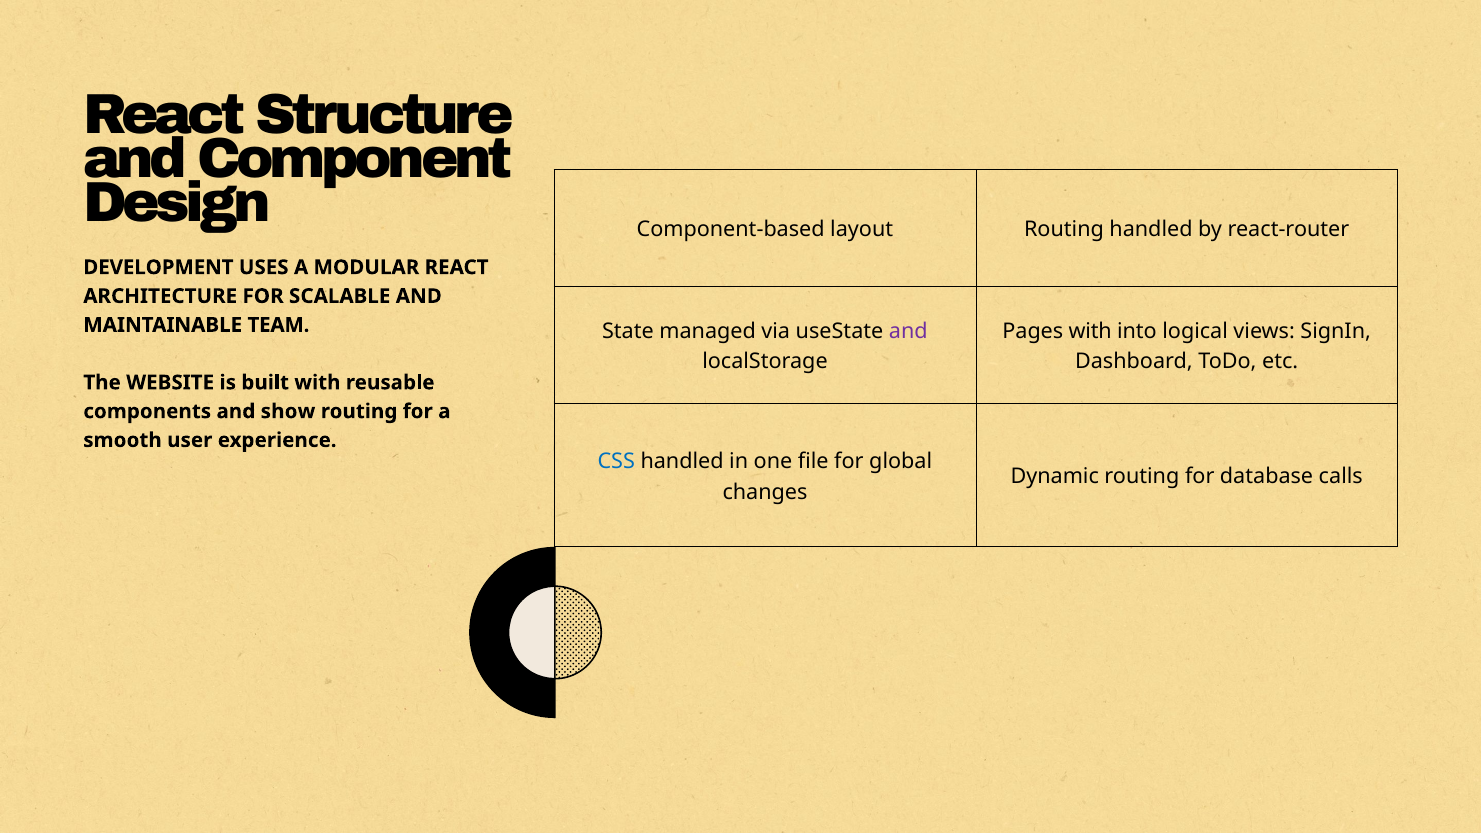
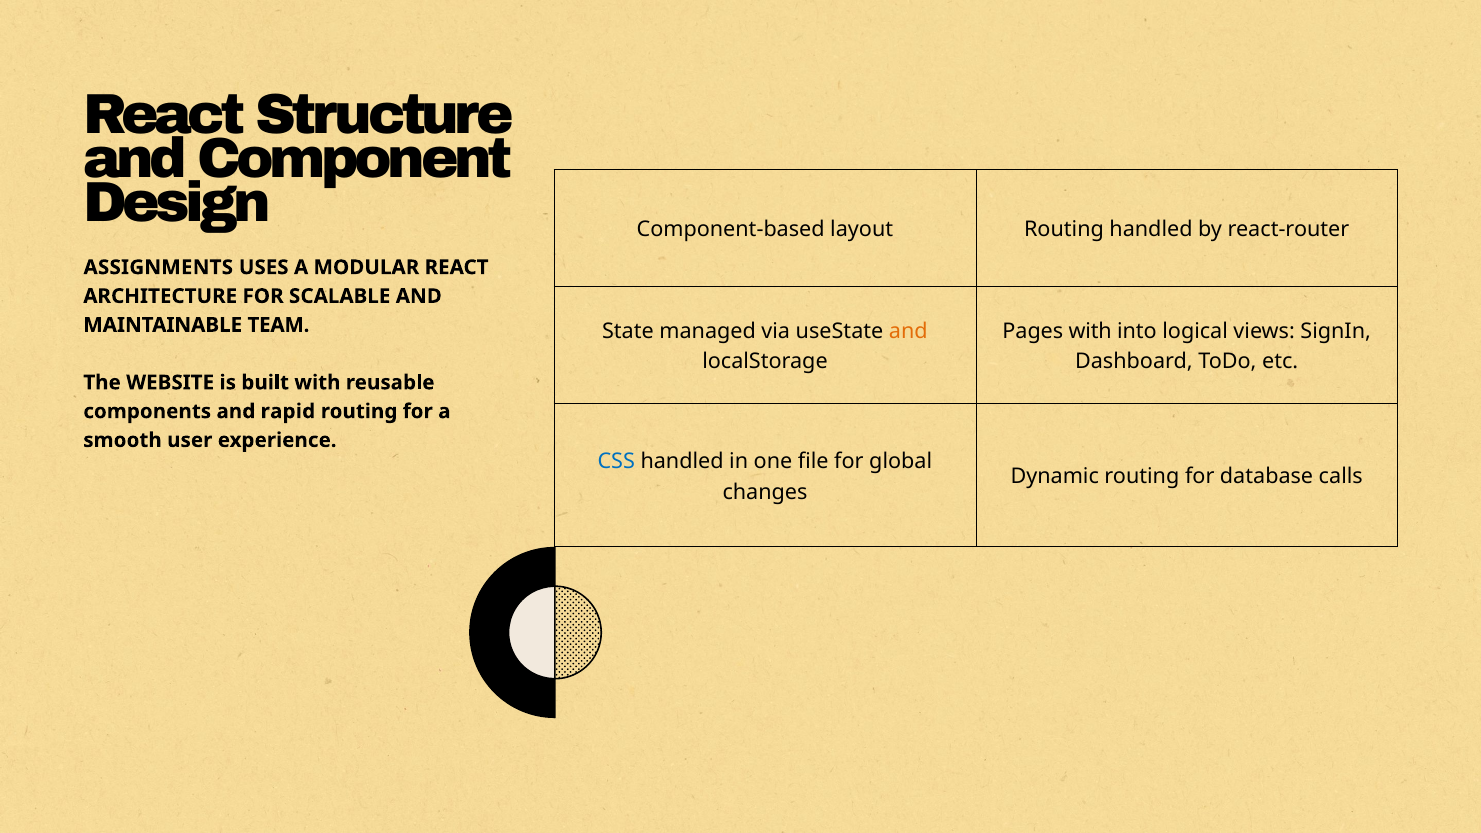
DEVELOPMENT: DEVELOPMENT -> ASSIGNMENTS (158, 267)
and colour: purple -> orange (908, 331)
show: show -> rapid (288, 411)
